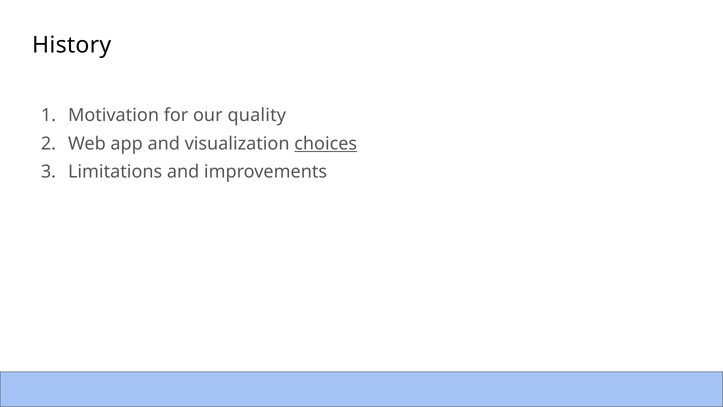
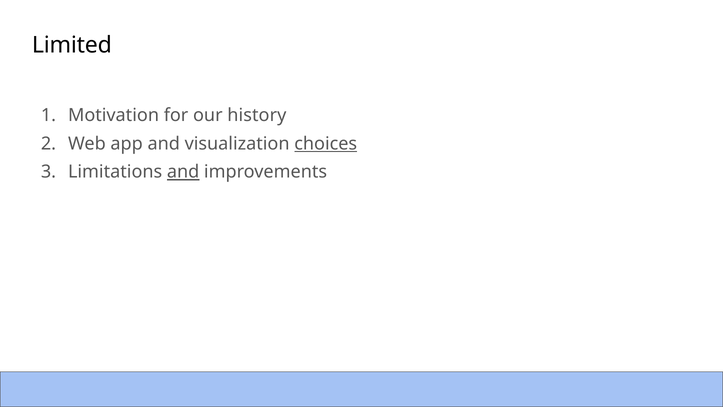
History: History -> Limited (72, 45)
quality: quality -> history (257, 115)
and underline: none -> present (183, 172)
